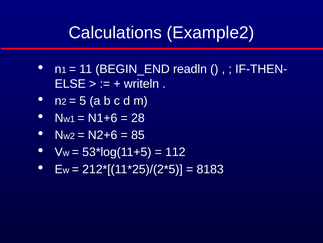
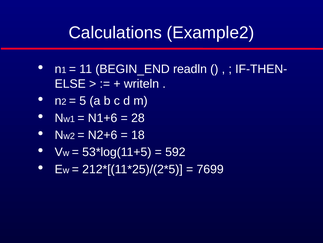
85: 85 -> 18 (138, 135)
112: 112 -> 592 (175, 152)
8183: 8183 -> 7699 (210, 169)
